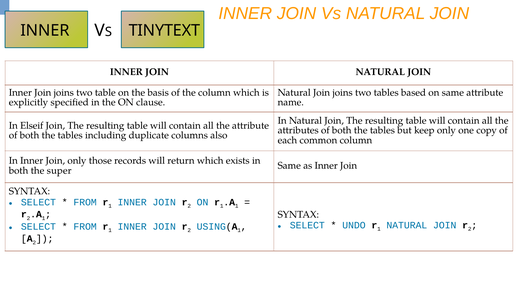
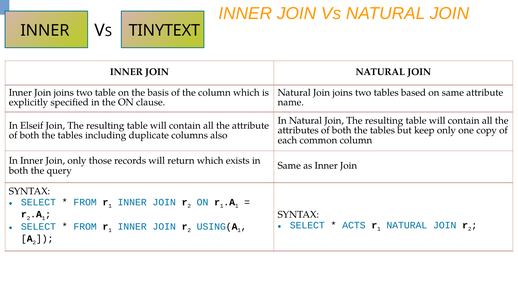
super: super -> query (59, 171)
UNDO: UNDO -> ACTS (354, 226)
